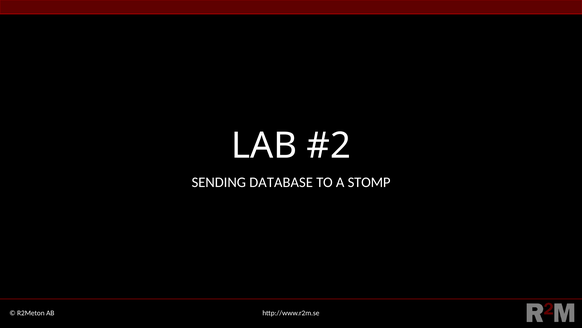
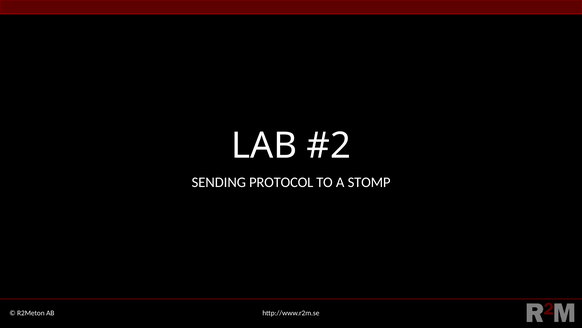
DATABASE: DATABASE -> PROTOCOL (281, 182)
